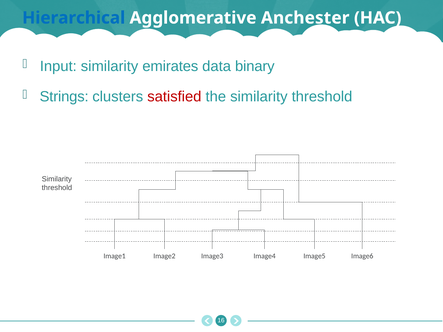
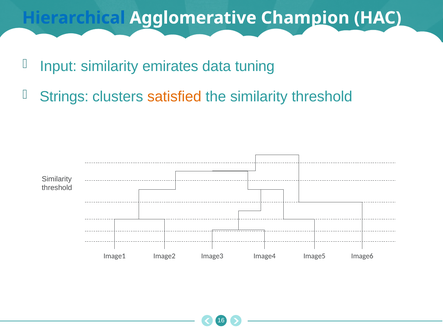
Anchester: Anchester -> Champion (305, 18)
binary: binary -> tuning (255, 66)
satisfied colour: red -> orange (174, 97)
